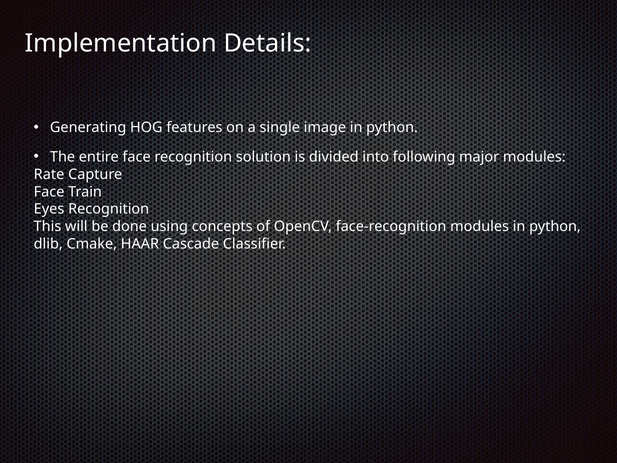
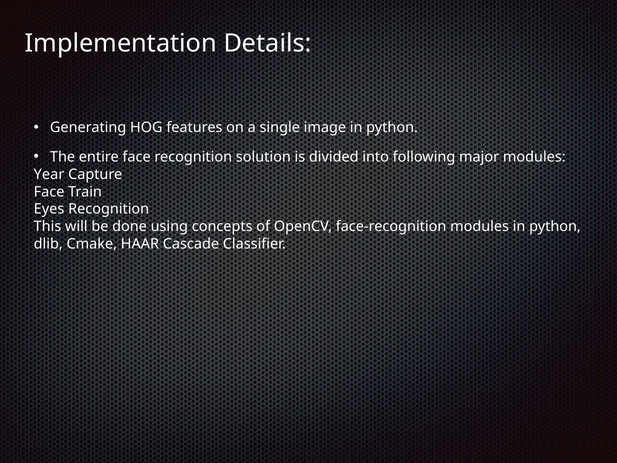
Rate: Rate -> Year (49, 174)
